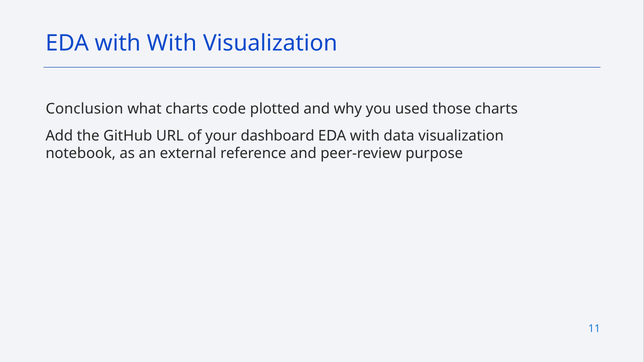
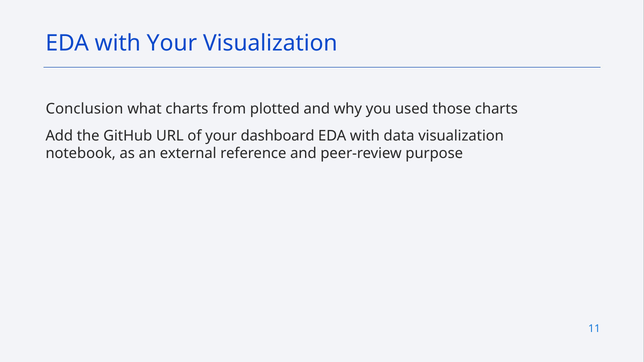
with With: With -> Your (172, 43)
code: code -> from (229, 109)
